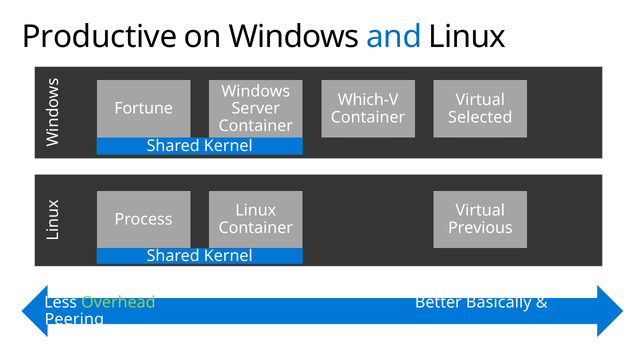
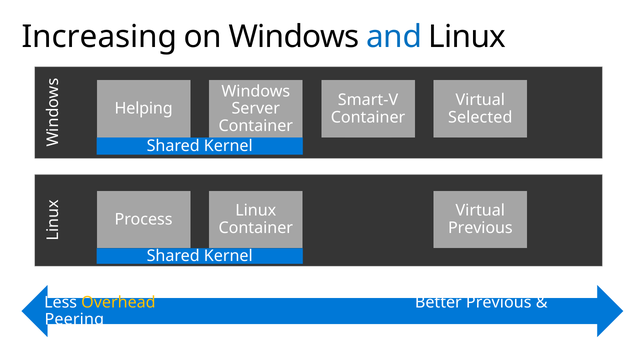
Productive: Productive -> Increasing (99, 37)
Which-V: Which-V -> Smart-V (368, 100)
Fortune: Fortune -> Helping (144, 109)
Overhead colour: light green -> yellow (118, 302)
Better Basically: Basically -> Previous (499, 302)
